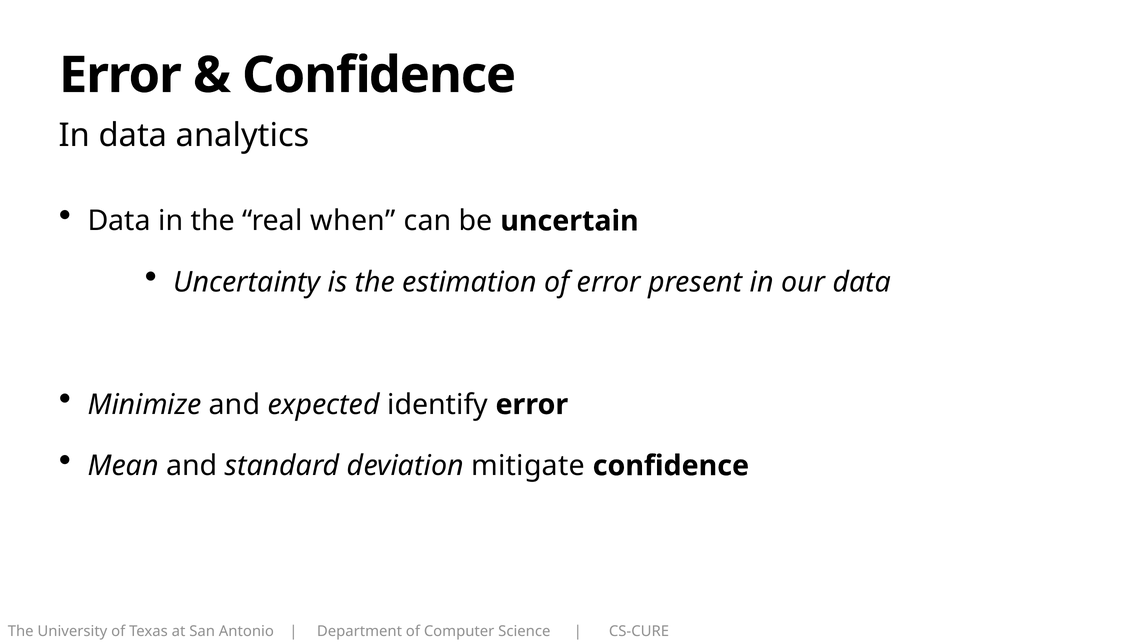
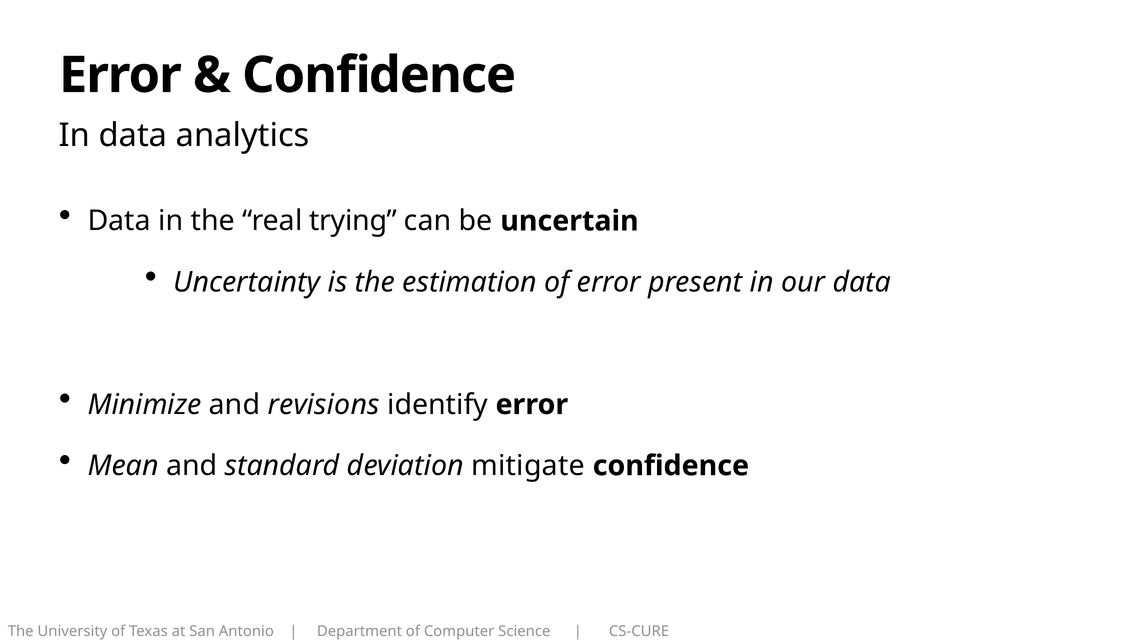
when: when -> trying (353, 221)
expected: expected -> revisions (324, 404)
